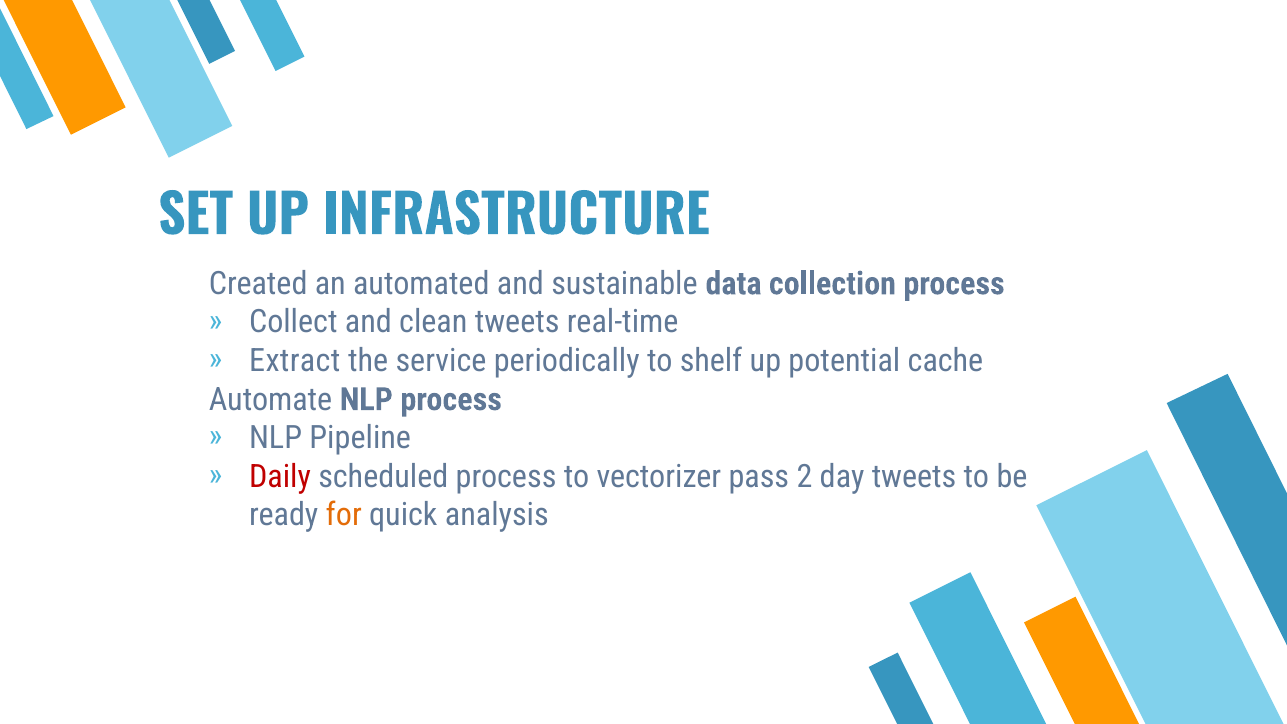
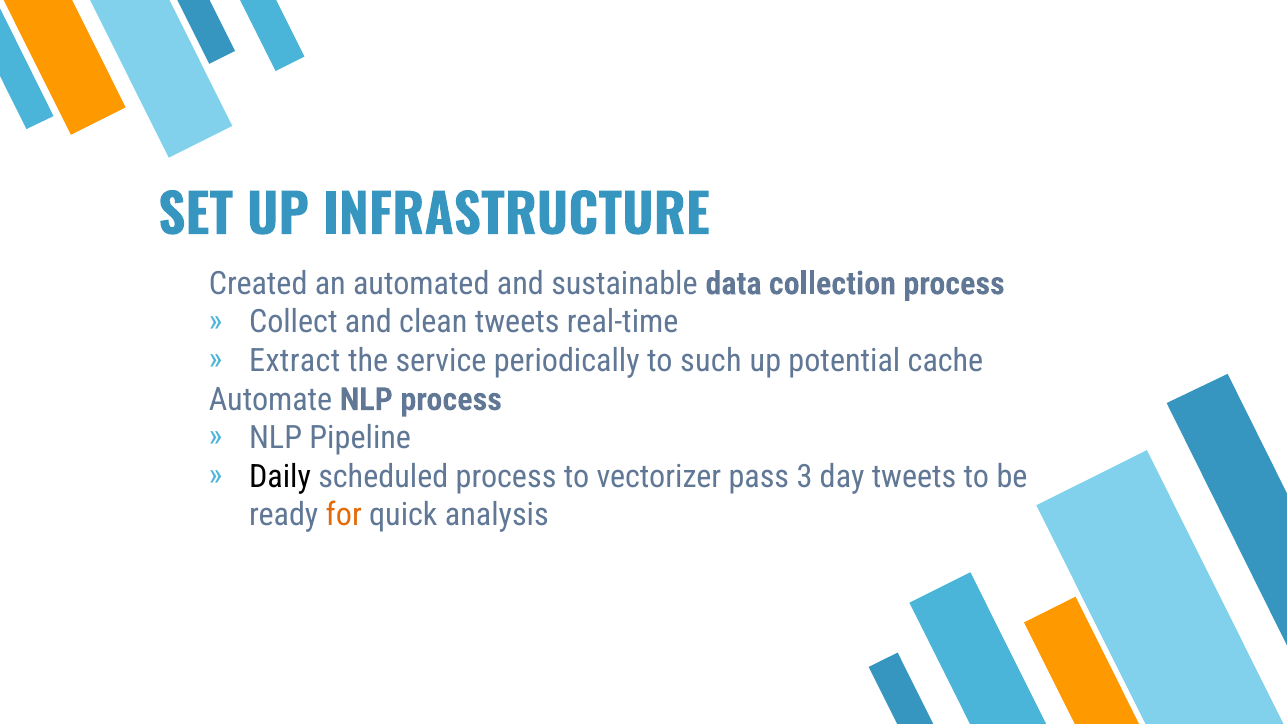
shelf: shelf -> such (711, 361)
Daily colour: red -> black (280, 477)
2: 2 -> 3 (804, 477)
